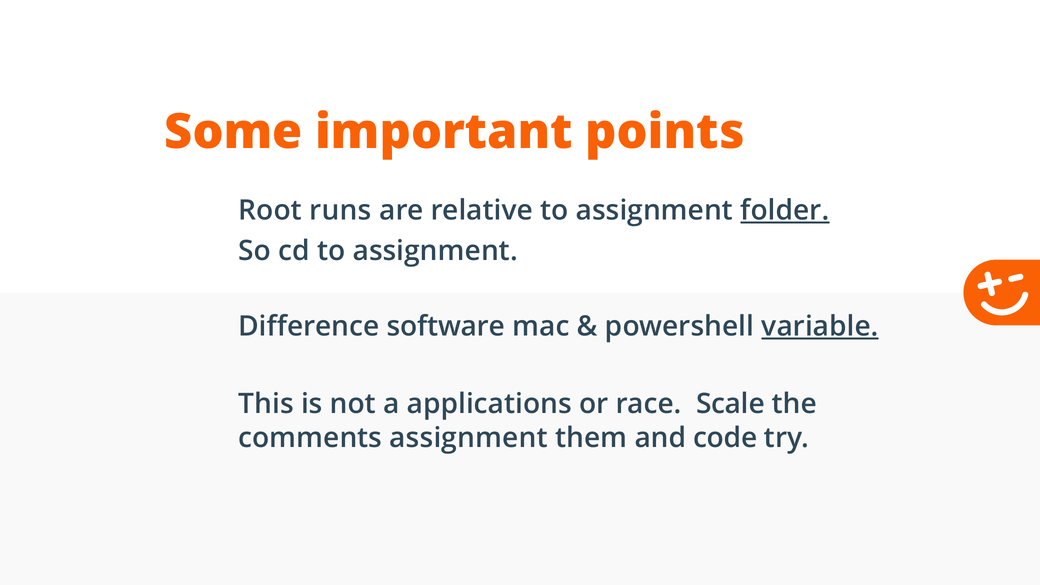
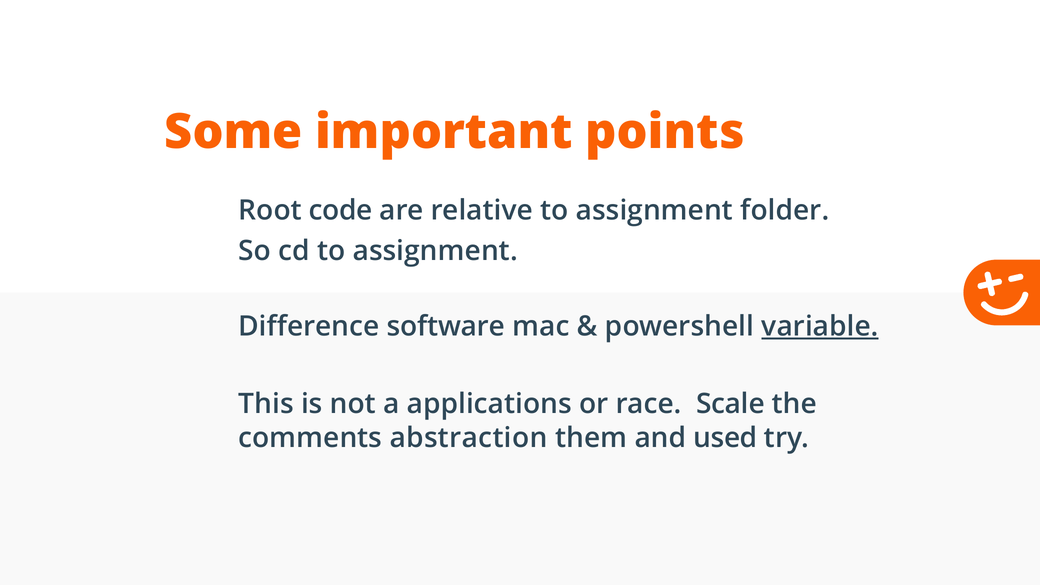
runs: runs -> code (341, 210)
folder underline: present -> none (785, 210)
comments assignment: assignment -> abstraction (468, 438)
code: code -> used (725, 438)
